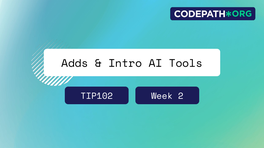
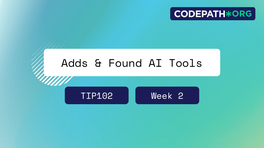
Intro: Intro -> Found (125, 63)
